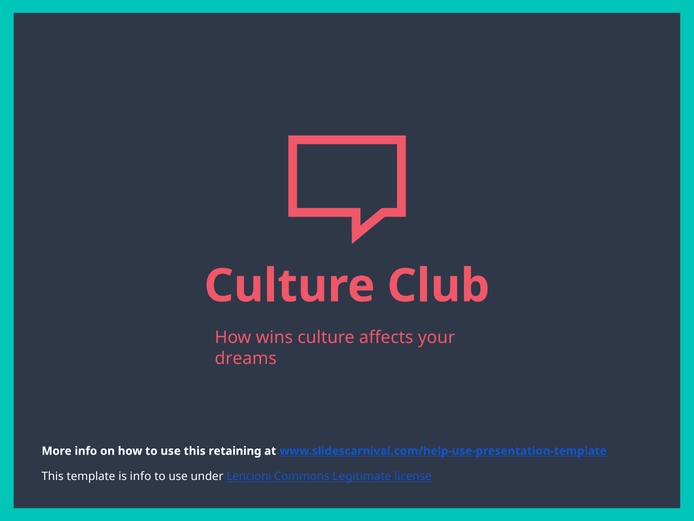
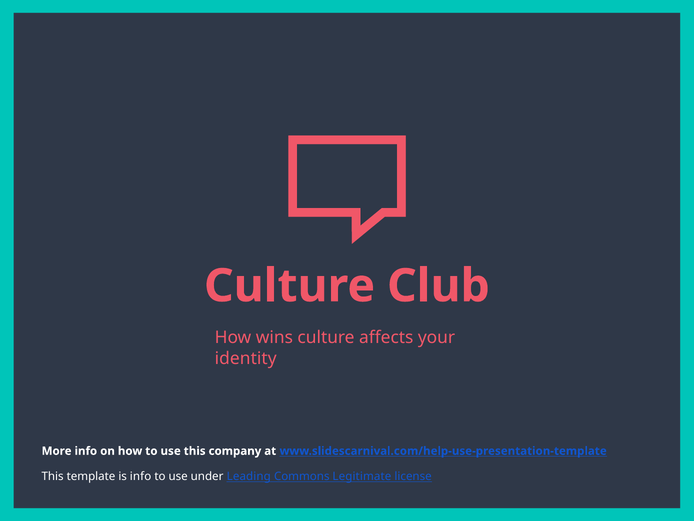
dreams: dreams -> identity (246, 358)
retaining: retaining -> company (235, 451)
Lencioni: Lencioni -> Leading (249, 476)
